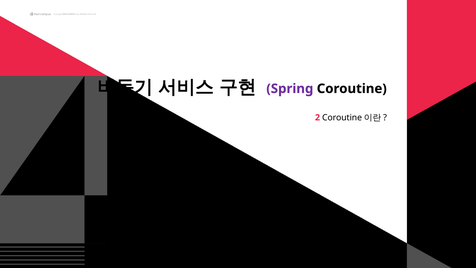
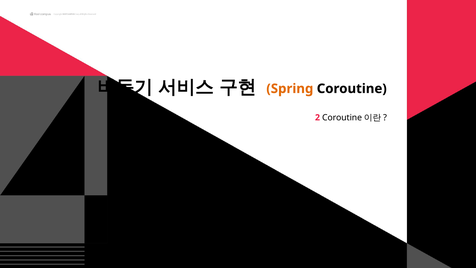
Spring colour: purple -> orange (290, 89)
